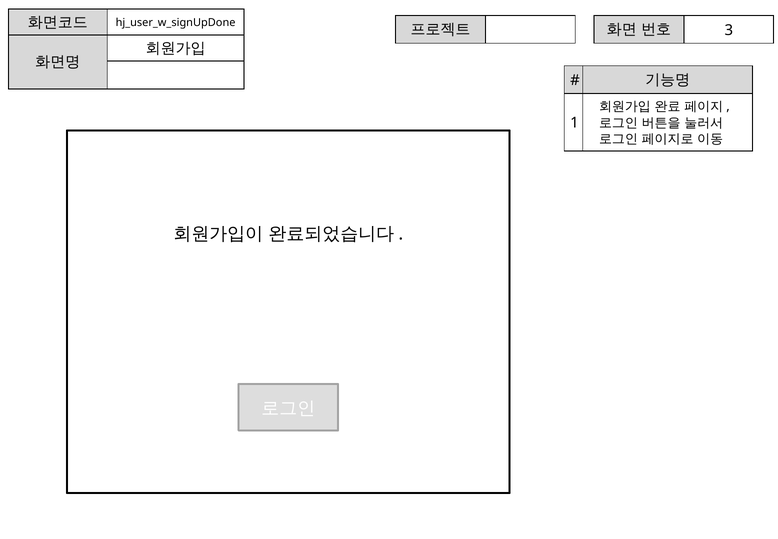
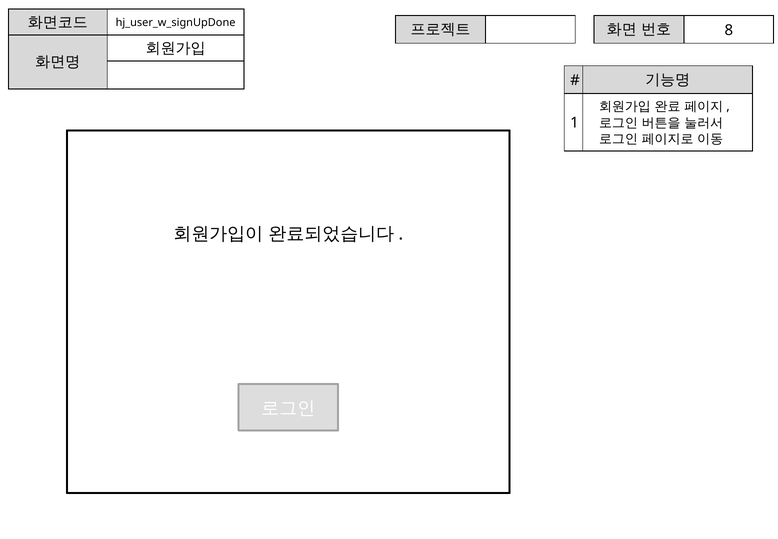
3: 3 -> 8 (729, 30)
